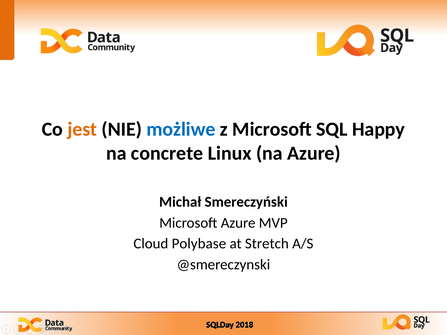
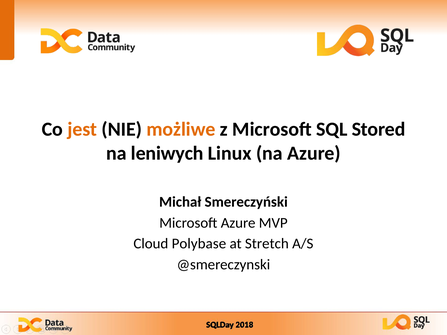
możliwe colour: blue -> orange (181, 130)
Happy: Happy -> Stored (379, 130)
concrete: concrete -> leniwych (167, 153)
